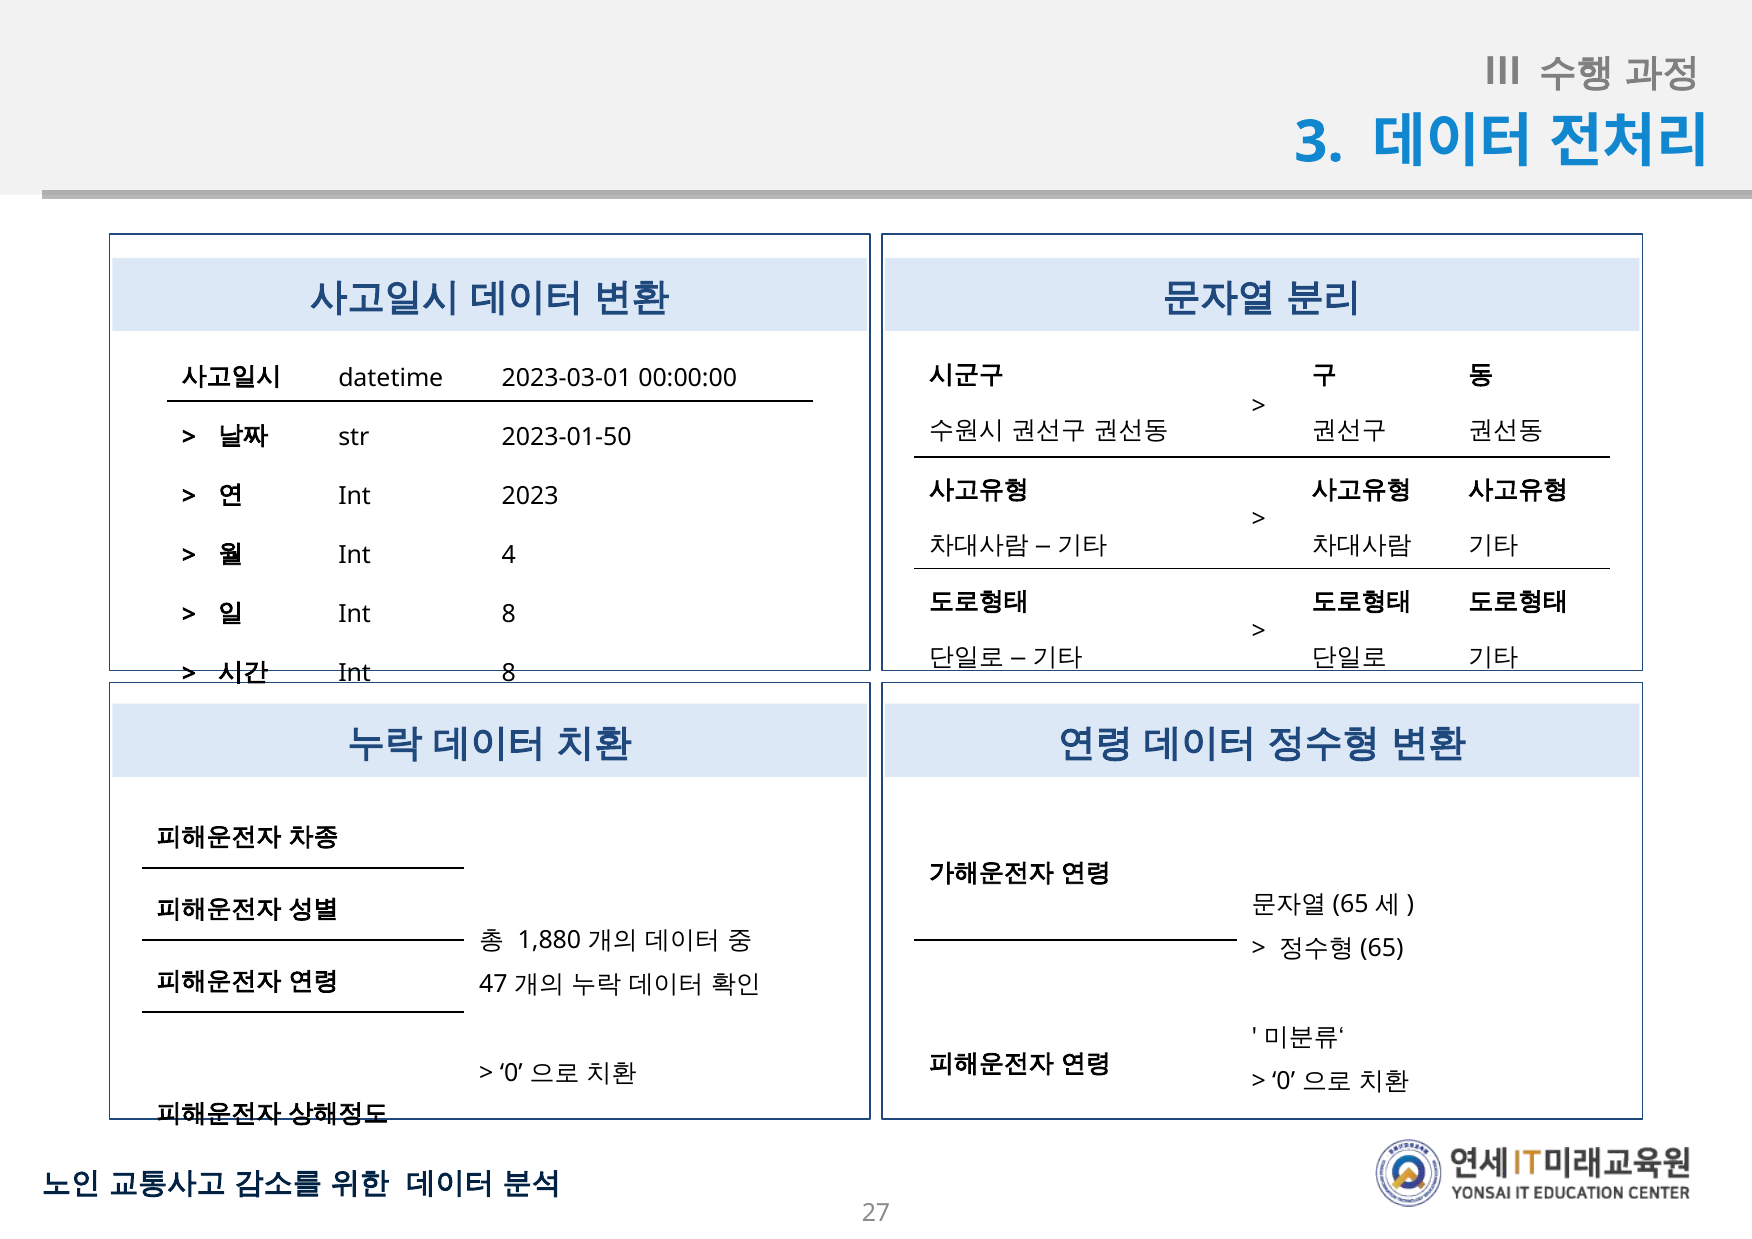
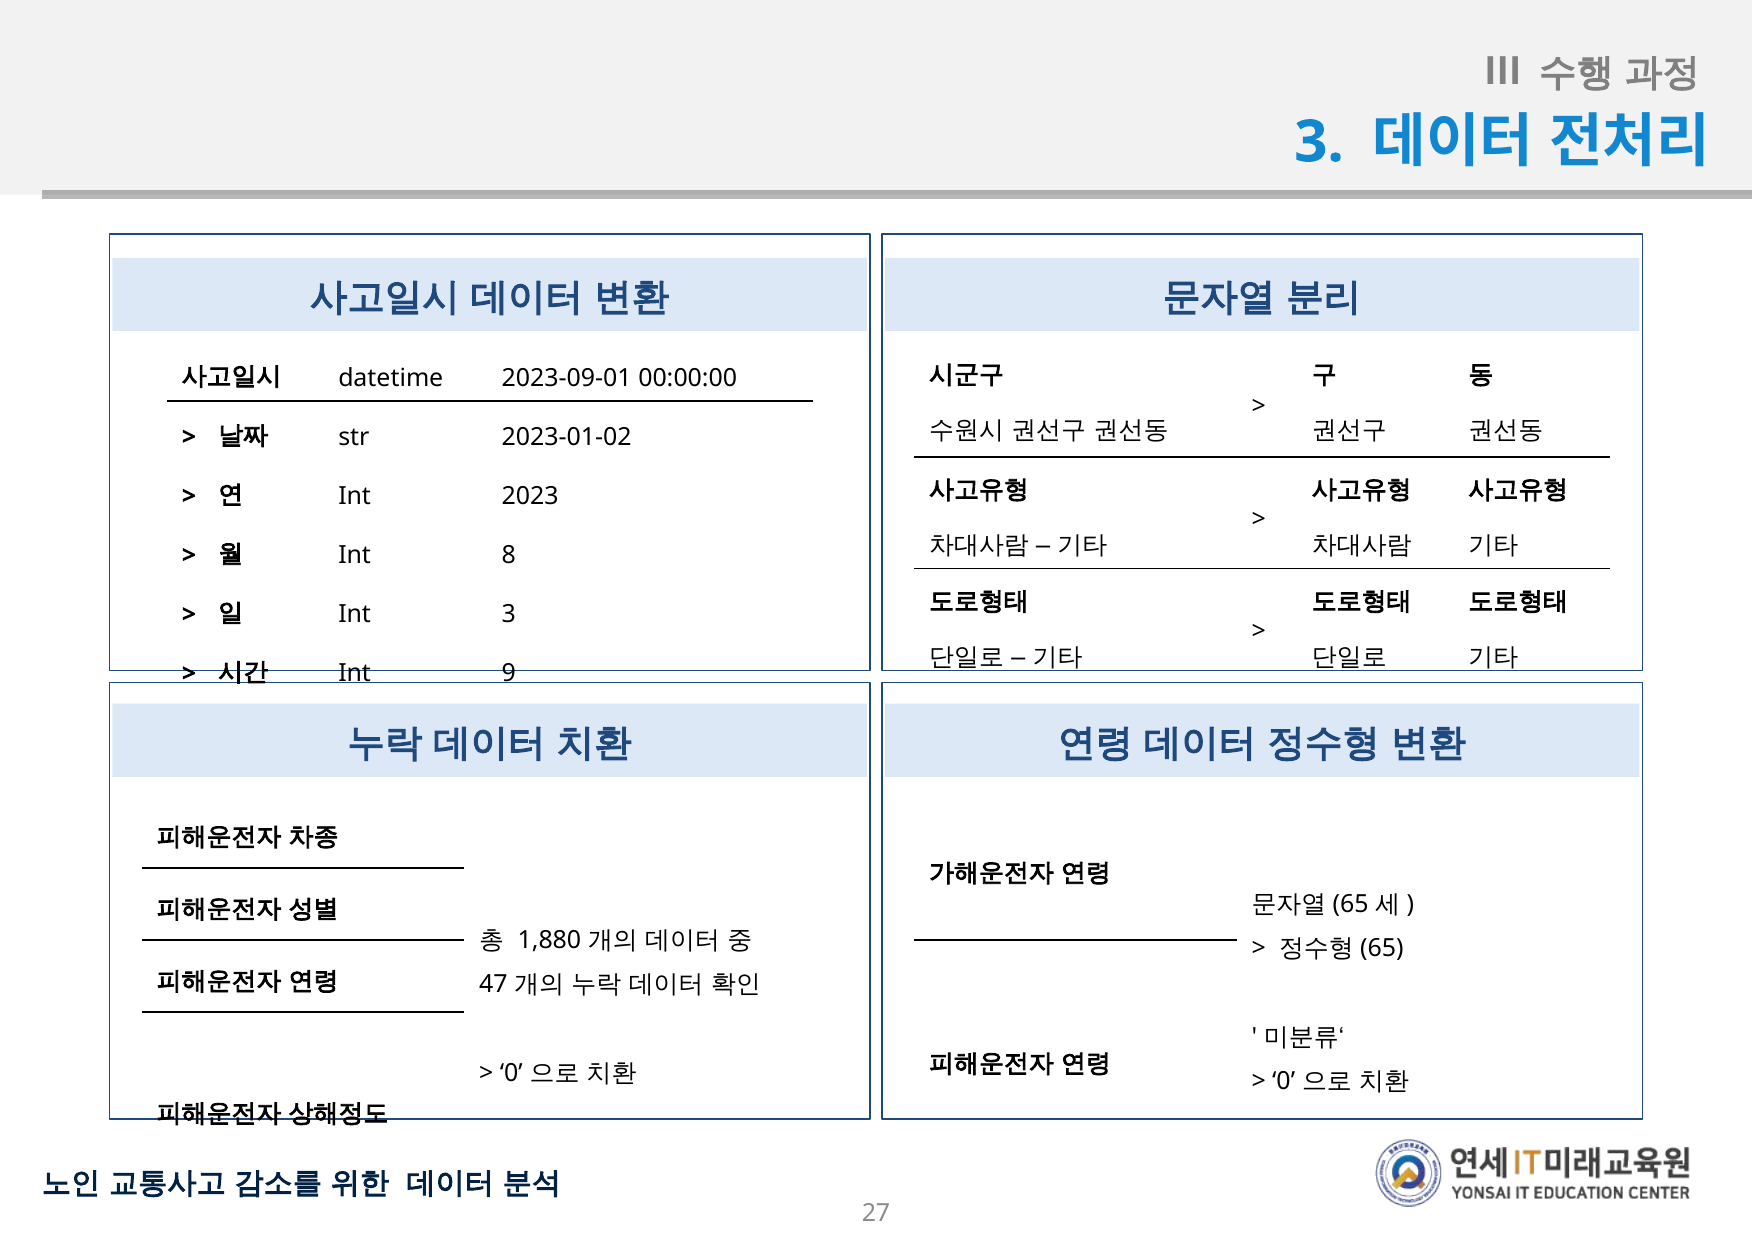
2023-03-01: 2023-03-01 -> 2023-09-01 (567, 378)
2023-01-50: 2023-01-50 -> 2023-01-02 (567, 437)
4: 4 -> 8 (509, 555)
8: 8 -> 3 (509, 614)
8: 8 -> 9 (509, 673)
